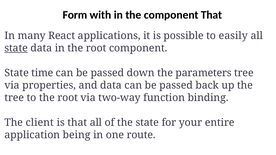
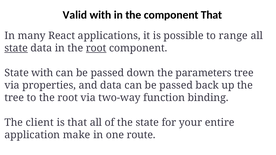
Form: Form -> Valid (75, 15)
easily: easily -> range (233, 36)
root underline: none -> present (96, 48)
State time: time -> with (42, 73)
being: being -> make (77, 135)
